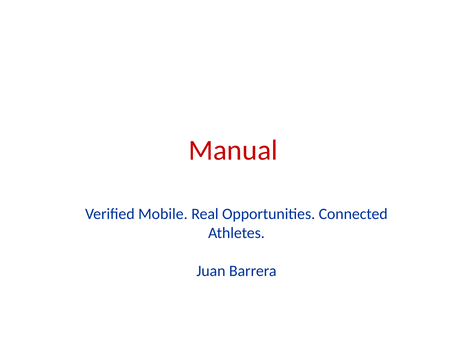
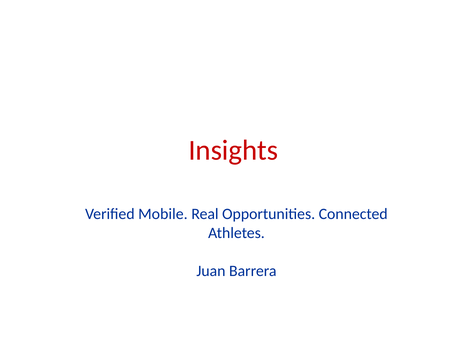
Manual: Manual -> Insights (233, 150)
